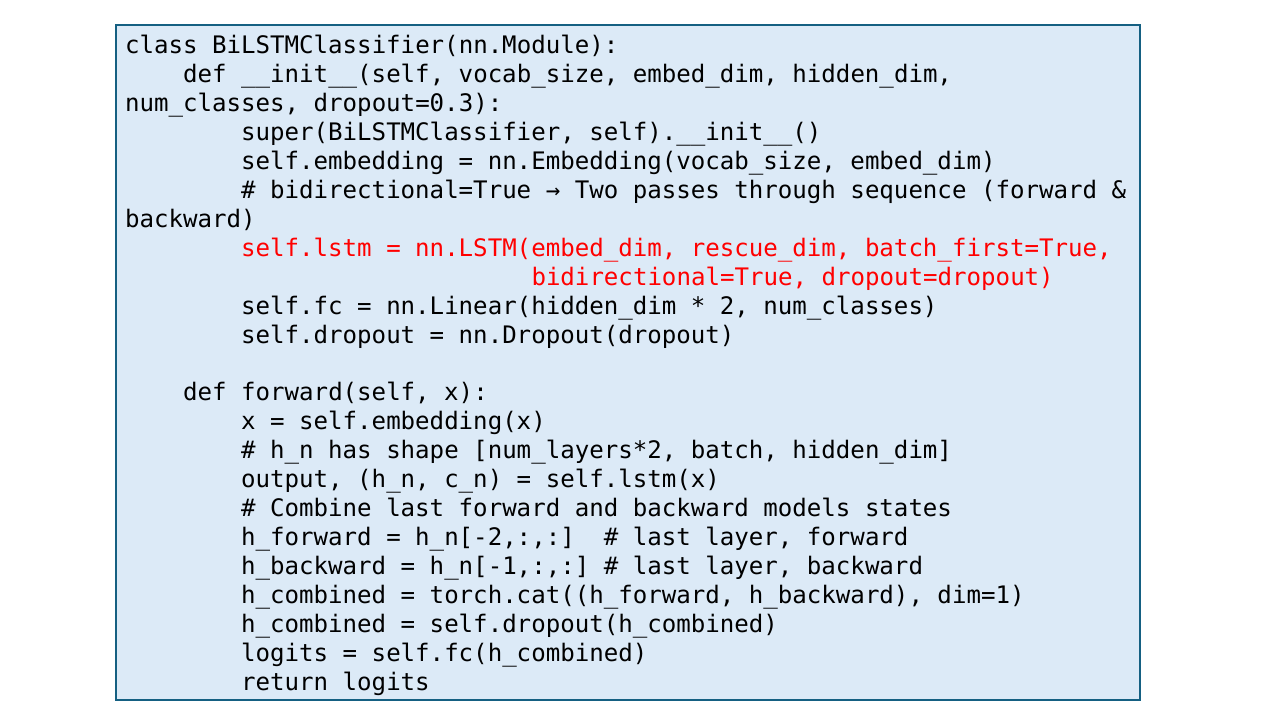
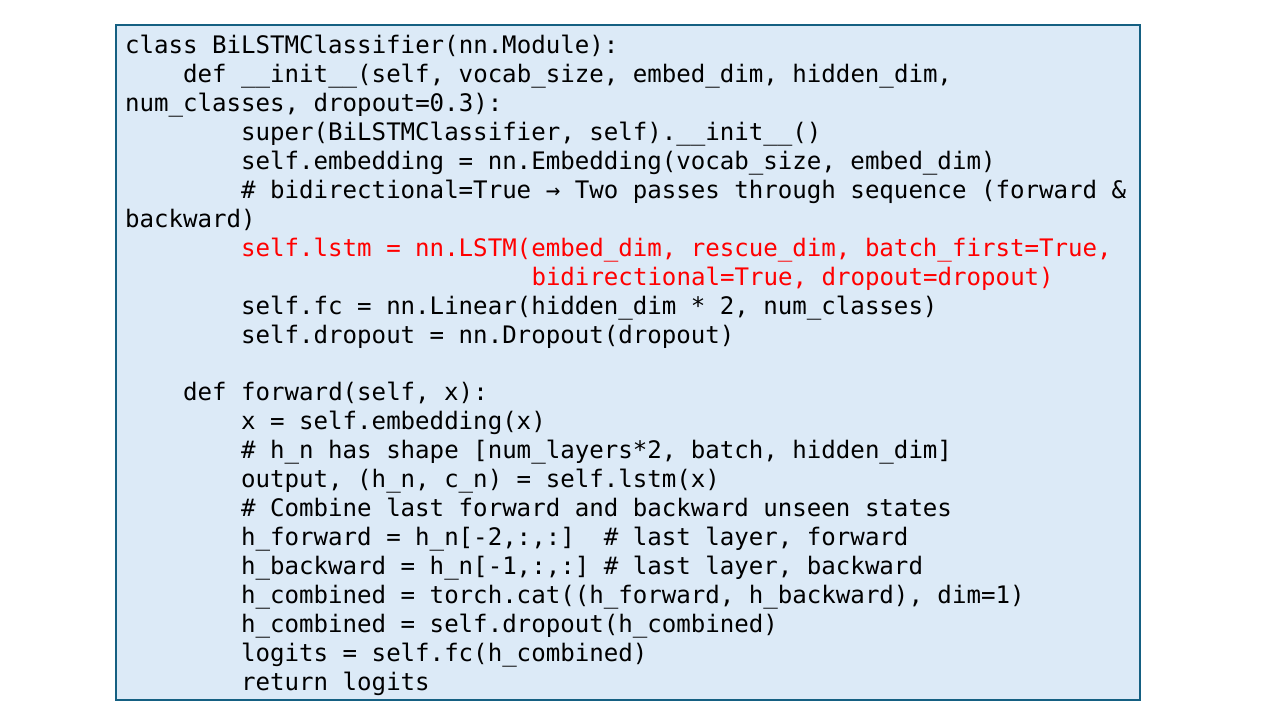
models: models -> unseen (807, 509)
